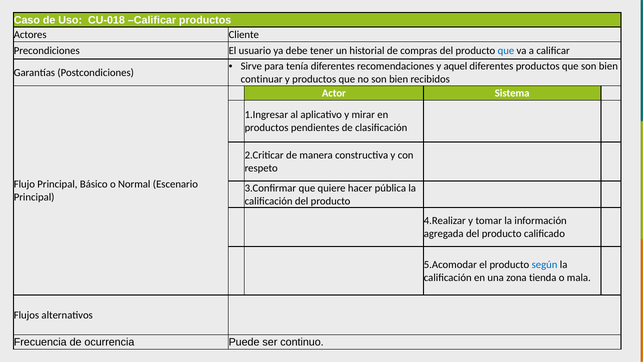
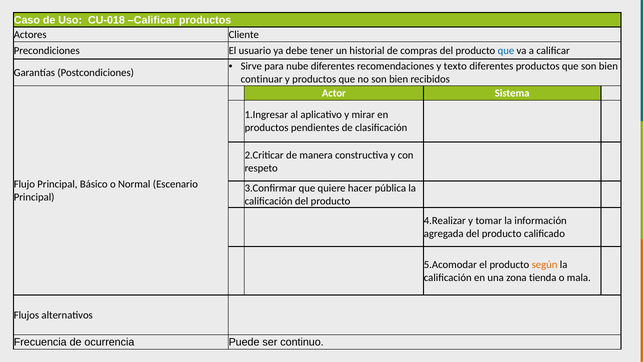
tenía: tenía -> nube (297, 66)
aquel: aquel -> texto (455, 66)
según colour: blue -> orange (545, 264)
